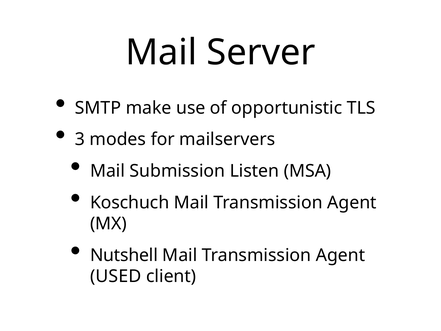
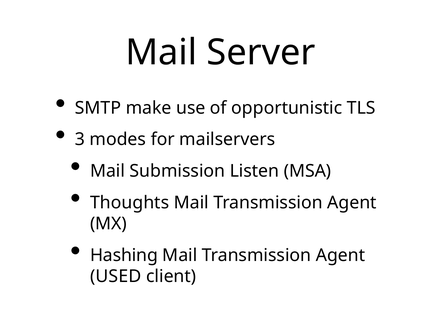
Koschuch: Koschuch -> Thoughts (130, 202)
Nutshell: Nutshell -> Hashing (124, 255)
